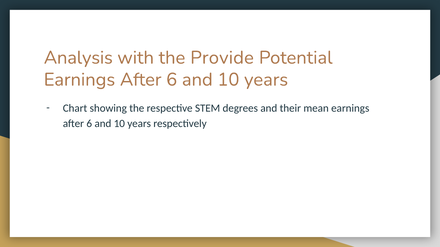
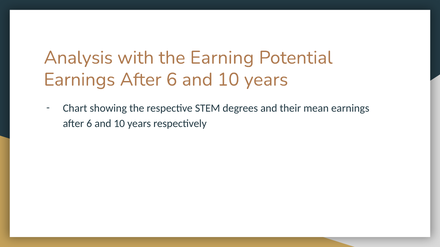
Provide: Provide -> Earning (222, 58)
